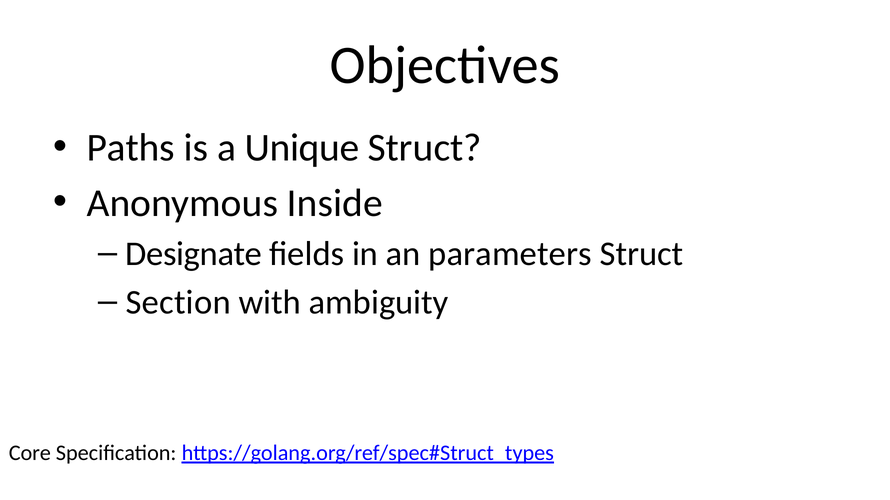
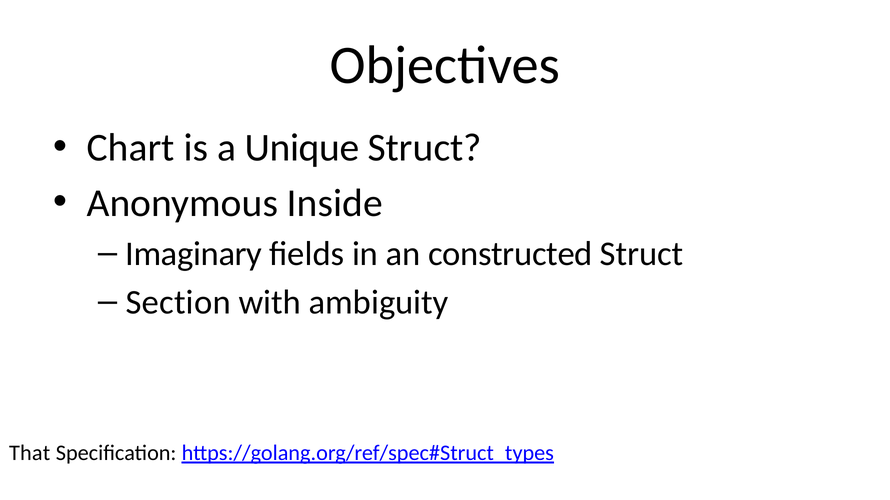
Paths: Paths -> Chart (131, 148)
Designate: Designate -> Imaginary (194, 254)
parameters: parameters -> constructed (510, 254)
Core: Core -> That (30, 453)
